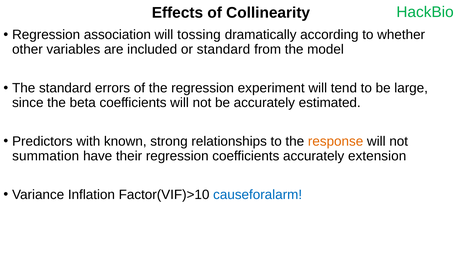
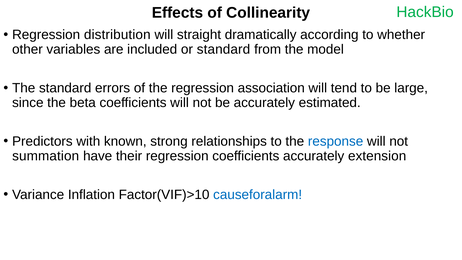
association: association -> distribution (117, 35)
tossing: tossing -> straight (199, 35)
experiment: experiment -> association (271, 88)
response colour: orange -> blue (336, 141)
